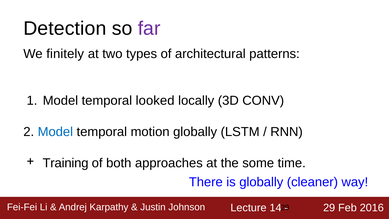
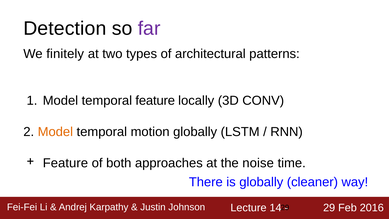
temporal looked: looked -> feature (155, 101)
Model colour: blue -> orange (55, 132)
Training: Training -> Feature (65, 163)
some: some -> noise (258, 163)
